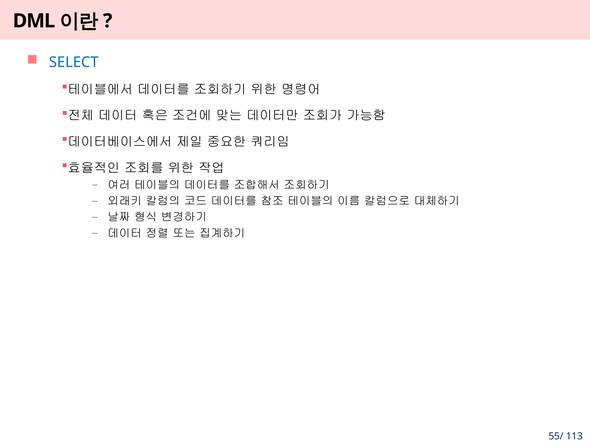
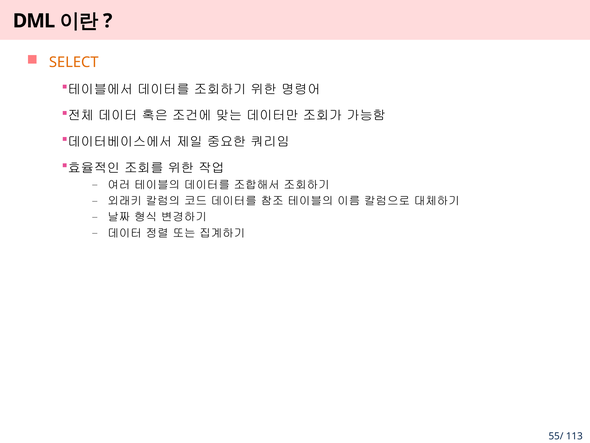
SELECT colour: blue -> orange (74, 62)
